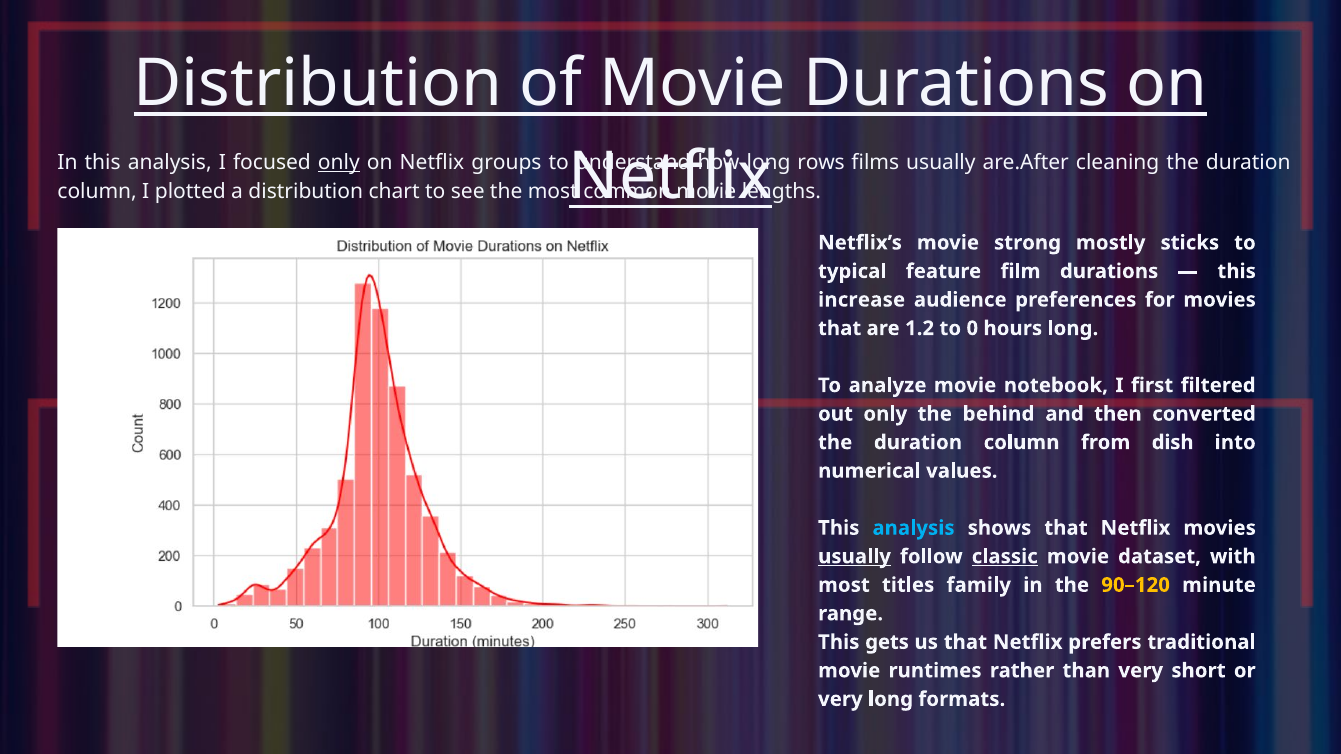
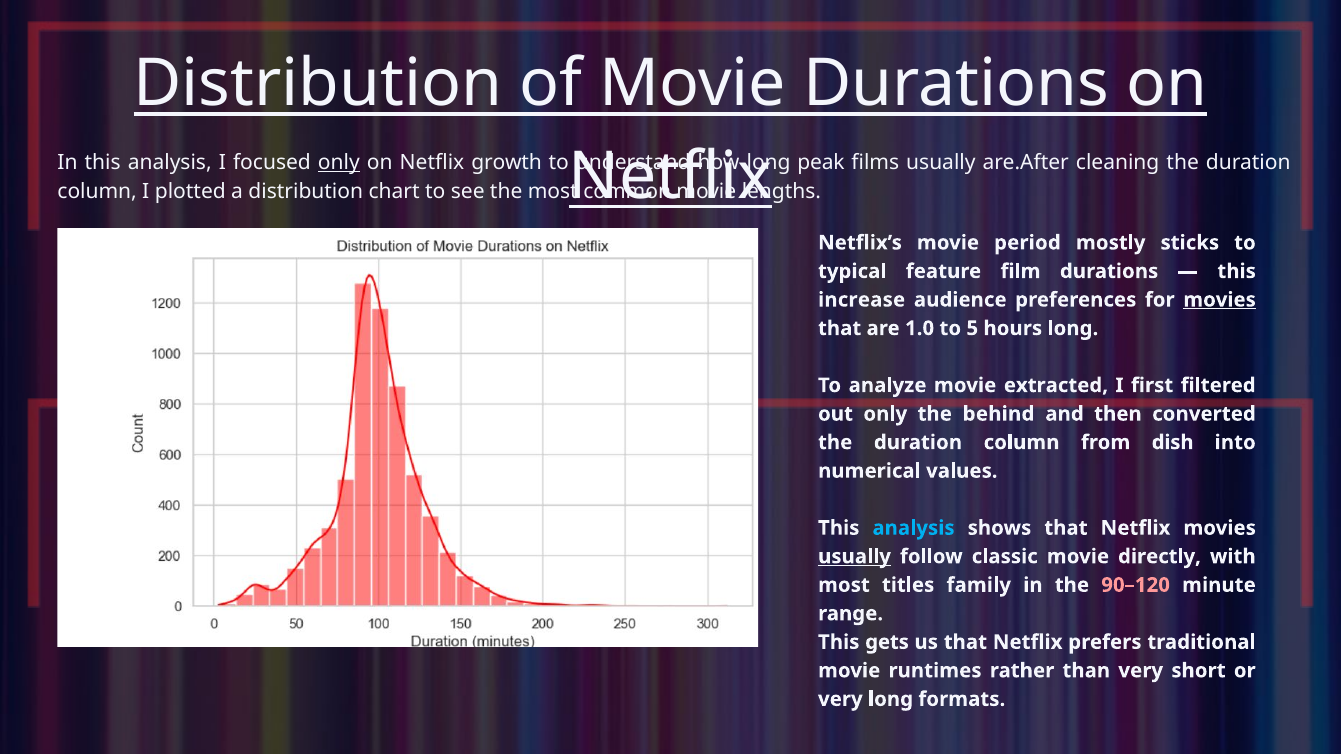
groups: groups -> growth (507, 162)
rows: rows -> peak (821, 162)
strong: strong -> period (1027, 243)
movies underline: none -> present (1220, 300)
1.2: 1.2 -> 1.0 (920, 328)
0: 0 -> 5 (972, 328)
notebook: notebook -> extracted (1056, 386)
classic underline: present -> none (1005, 557)
dataset: dataset -> directly (1159, 557)
90–120 colour: yellow -> pink (1136, 585)
